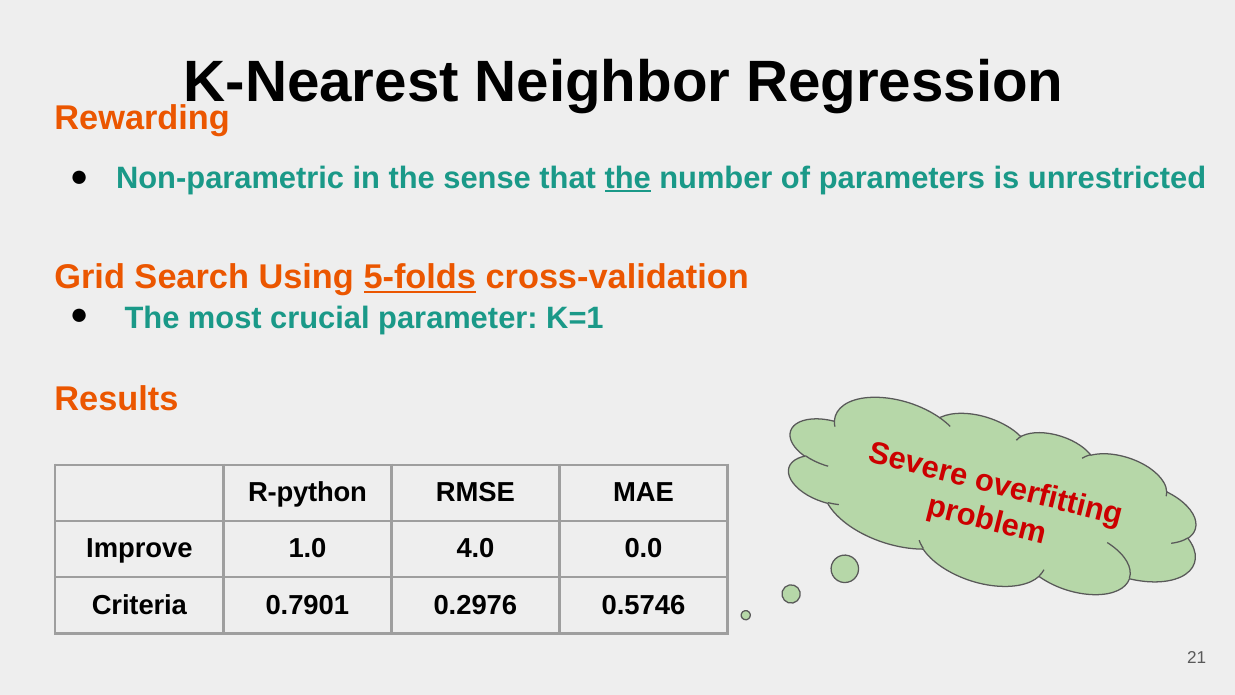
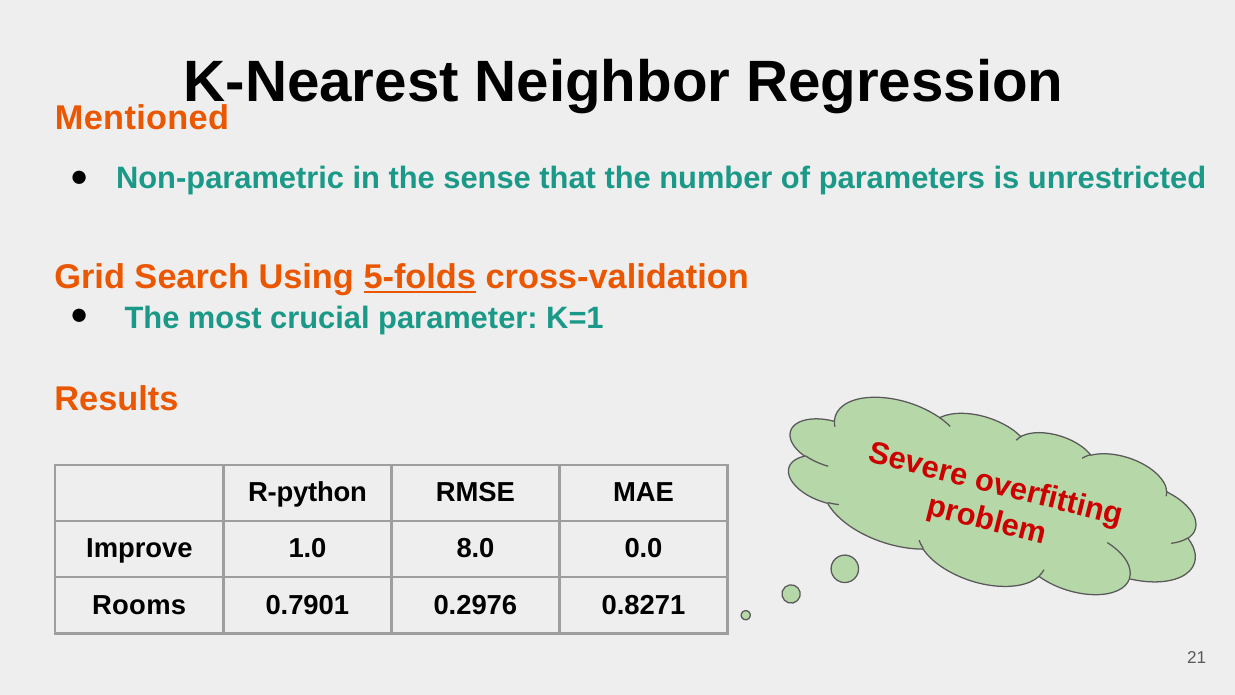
Rewarding: Rewarding -> Mentioned (142, 118)
the underline: present -> none (628, 178)
4.0: 4.0 -> 8.0 (476, 549)
Criteria: Criteria -> Rooms (139, 605)
0.5746: 0.5746 -> 0.8271 (644, 605)
